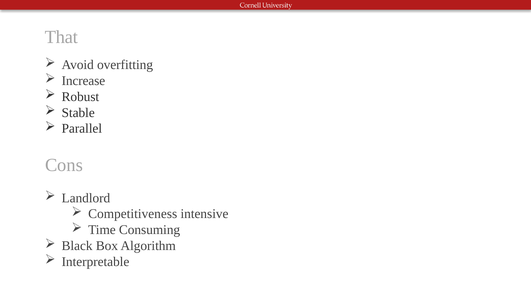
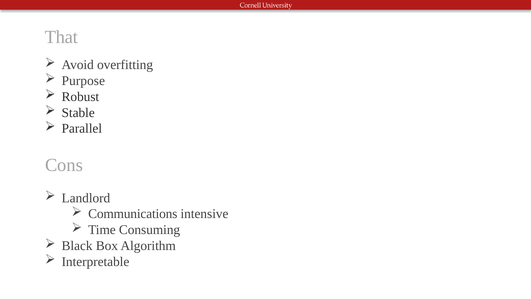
Increase: Increase -> Purpose (83, 81)
Competitiveness: Competitiveness -> Communications (133, 214)
